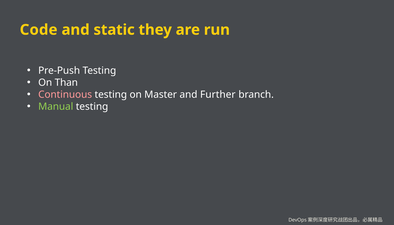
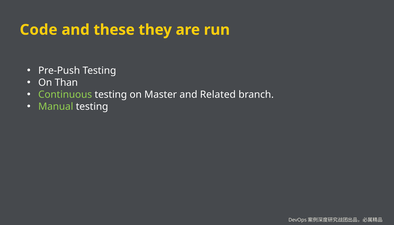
static: static -> these (114, 30)
Continuous colour: pink -> light green (65, 94)
Further: Further -> Related (218, 94)
